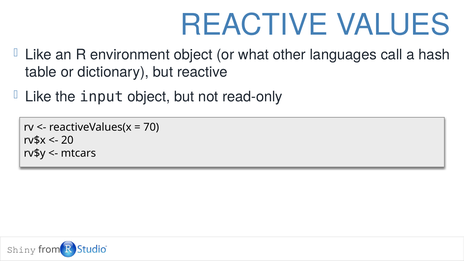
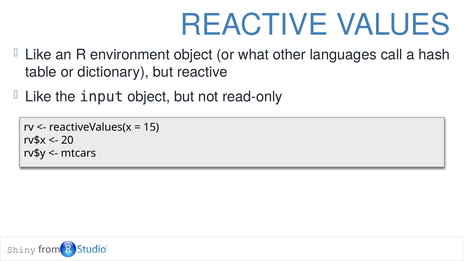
70: 70 -> 15 (151, 127)
